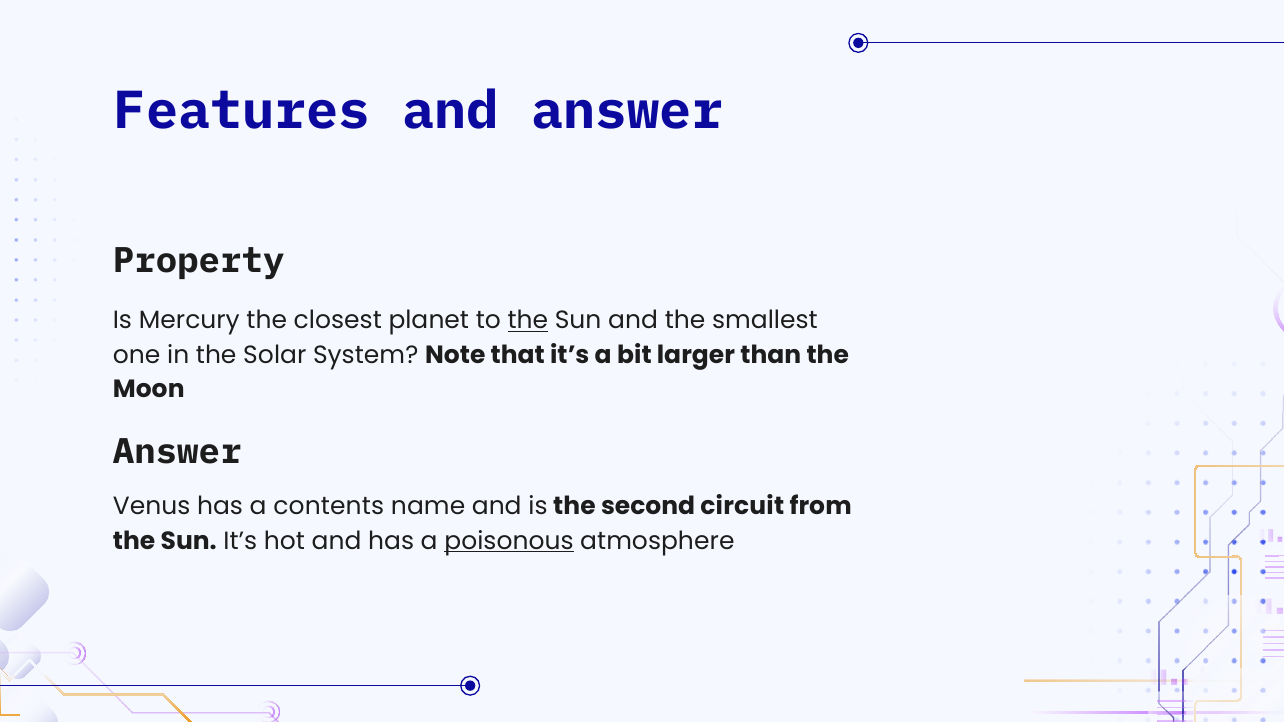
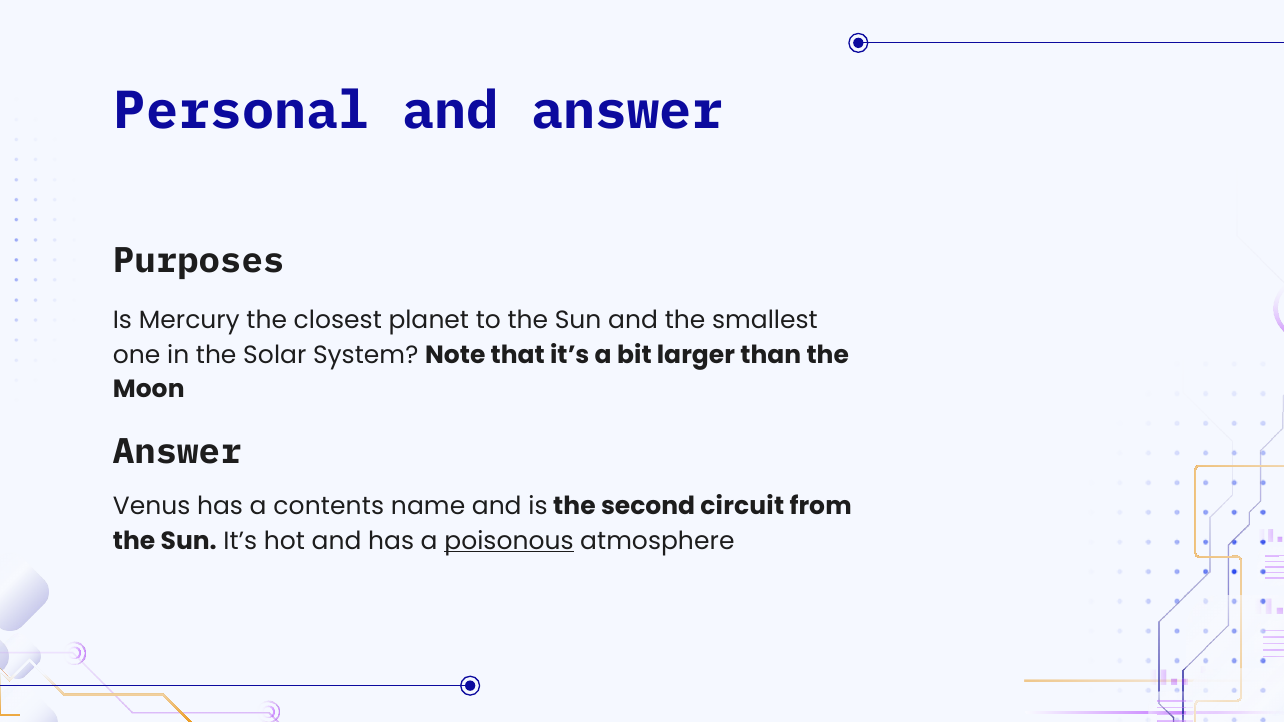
Features: Features -> Personal (242, 111)
Property: Property -> Purposes (199, 261)
the underline: present -> none (528, 321)
